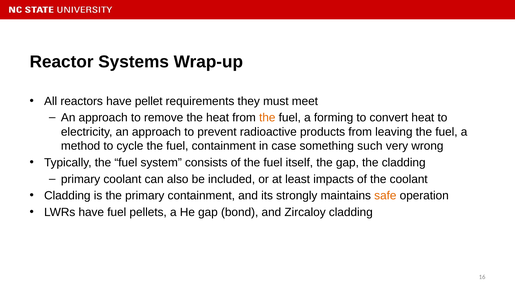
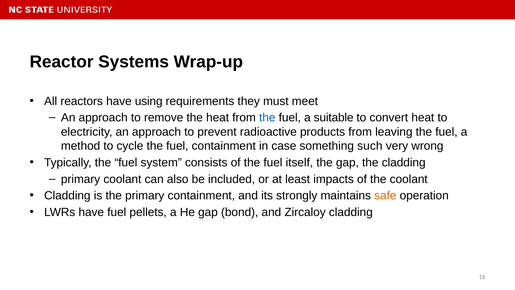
pellet: pellet -> using (149, 101)
the colour: orange -> blue (267, 118)
forming: forming -> suitable (334, 118)
